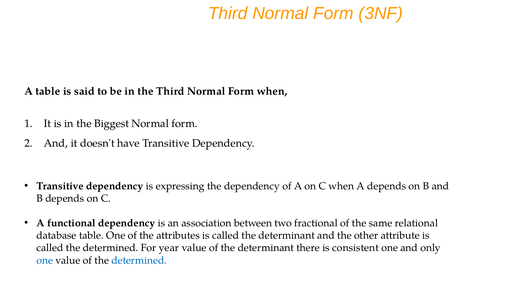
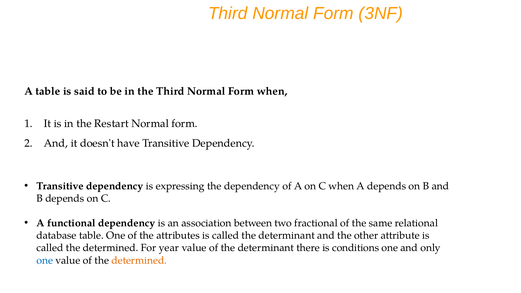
Biggest: Biggest -> Restart (112, 124)
consistent: consistent -> conditions (356, 248)
determined colour: blue -> orange (139, 260)
